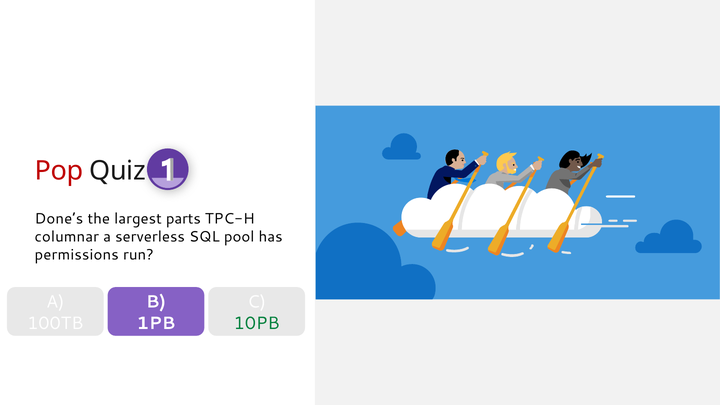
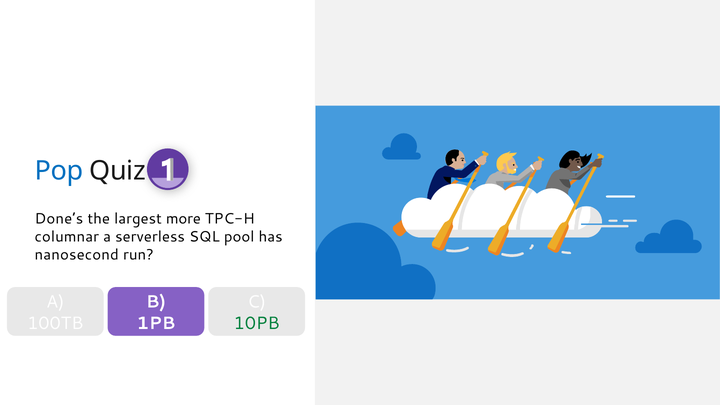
Pop colour: red -> blue (59, 171)
parts: parts -> more (183, 219)
permissions: permissions -> nanosecond (77, 255)
